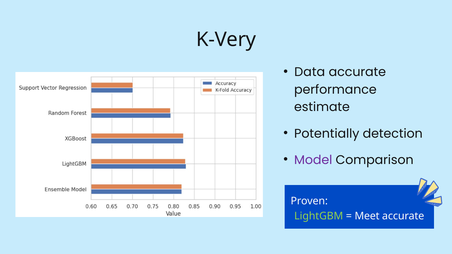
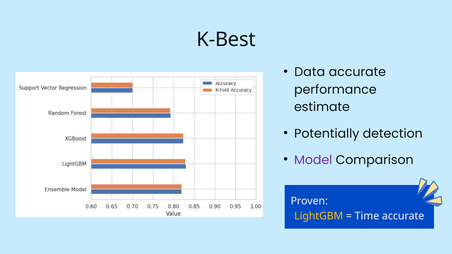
K-Very: K-Very -> K-Best (226, 40)
LightGBM colour: light green -> yellow (319, 216)
Meet: Meet -> Time (367, 216)
